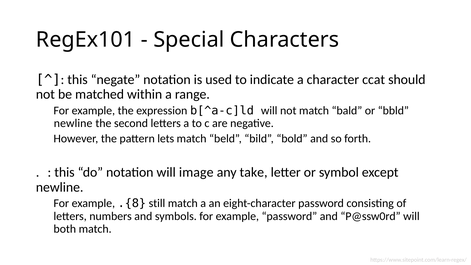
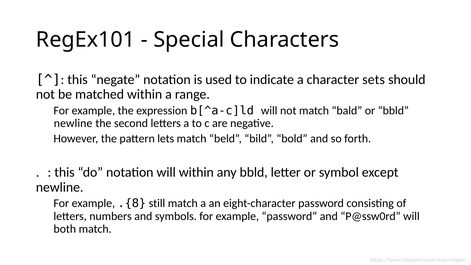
ccat: ccat -> sets (374, 80)
will image: image -> within (196, 172)
any take: take -> bbld (254, 172)
